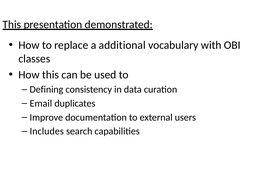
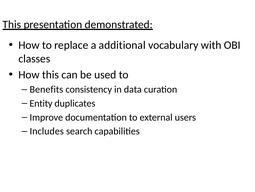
Defining: Defining -> Benefits (46, 89)
Email: Email -> Entity (41, 103)
